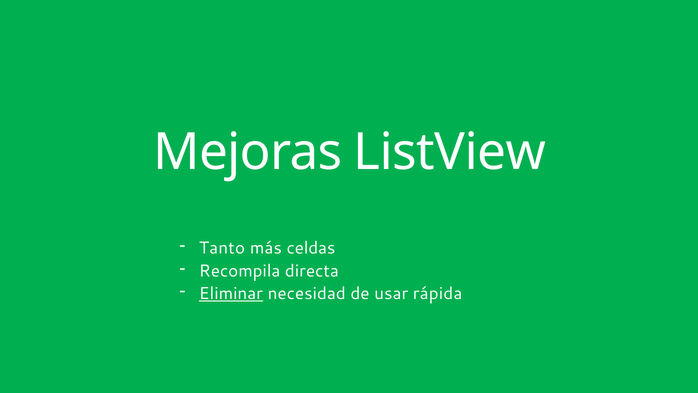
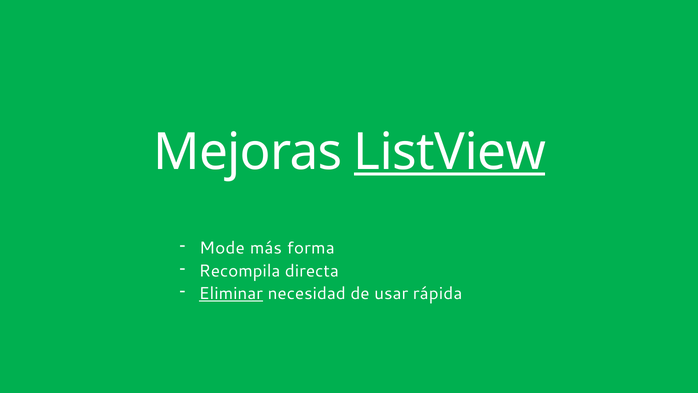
ListView underline: none -> present (450, 152)
Tanto: Tanto -> Mode (222, 248)
celdas: celdas -> forma (311, 248)
